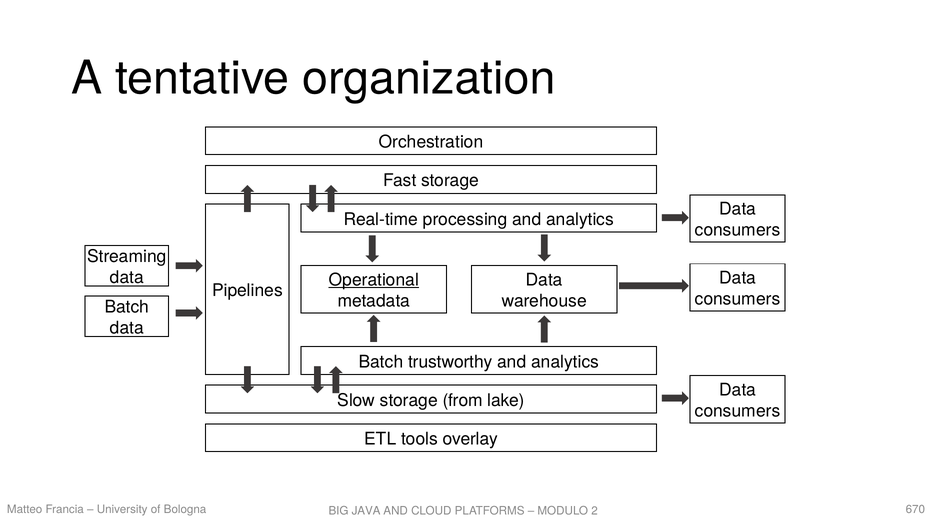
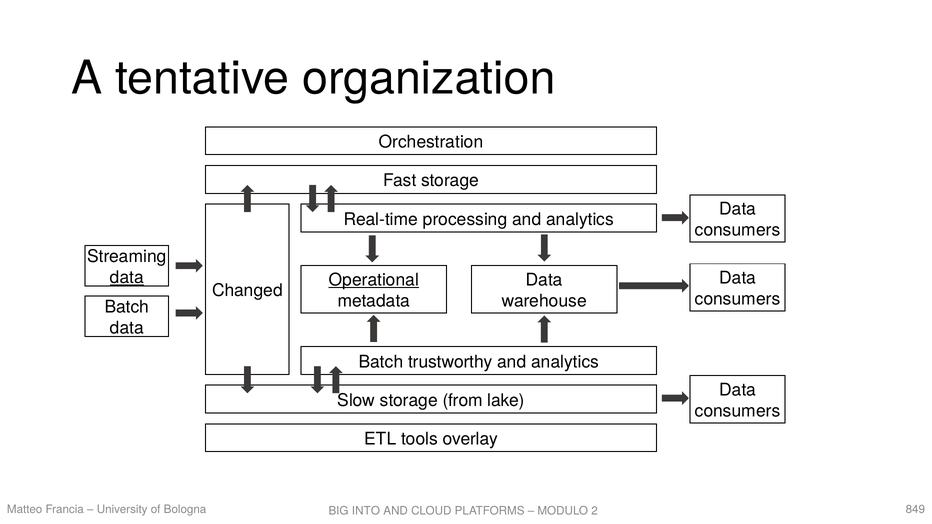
data underline: none -> present (127, 278)
Pipelines: Pipelines -> Changed (247, 291)
670: 670 -> 849 (915, 510)
JAVA: JAVA -> INTO (366, 511)
